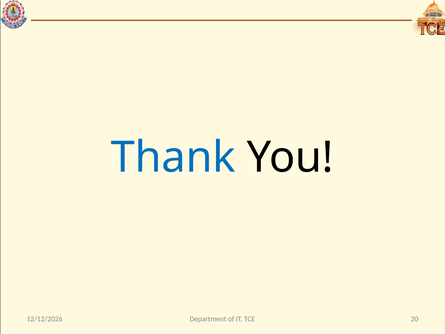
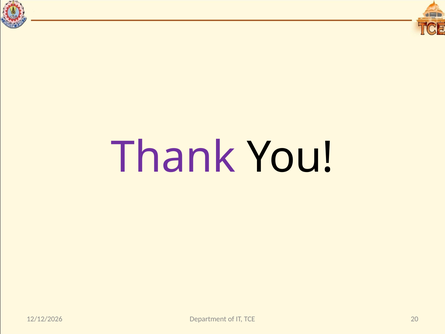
Thank colour: blue -> purple (173, 158)
